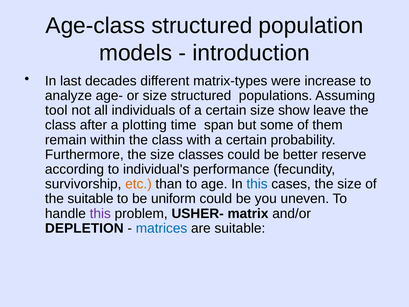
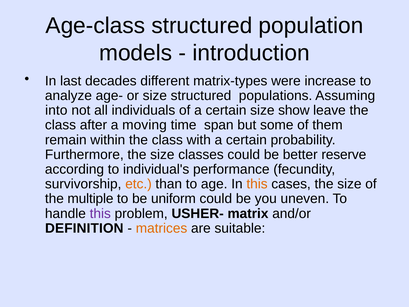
tool: tool -> into (56, 110)
plotting: plotting -> moving (144, 125)
this colour: blue -> orange (257, 184)
the suitable: suitable -> multiple (90, 199)
DEPLETION: DEPLETION -> DEFINITION (84, 228)
matrices colour: blue -> orange (162, 228)
